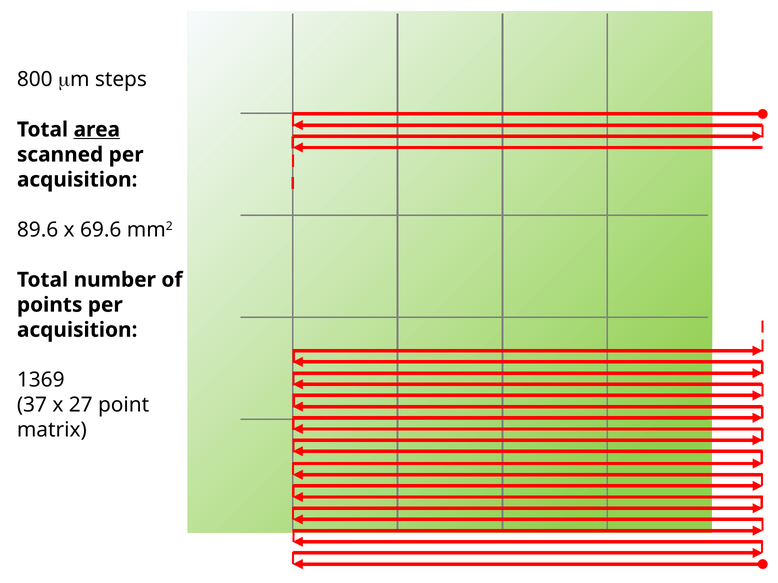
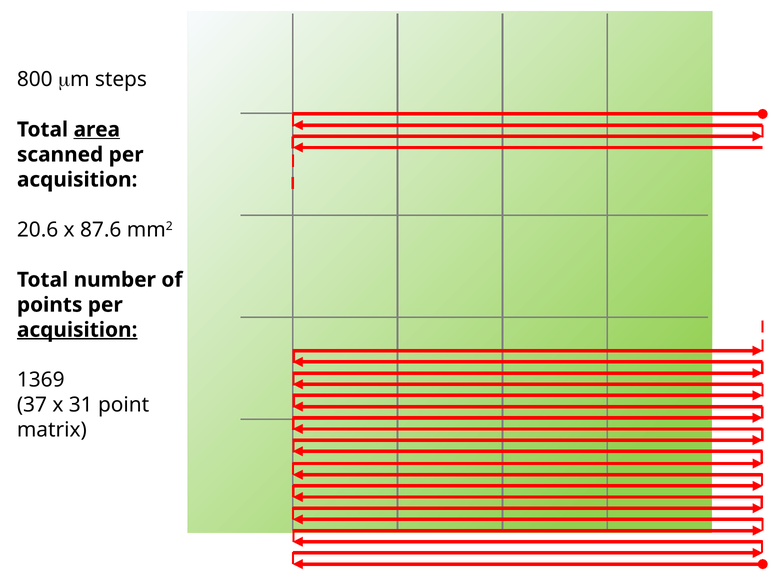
89.6: 89.6 -> 20.6 (38, 230)
69.6: 69.6 -> 87.6 (101, 230)
acquisition underline: none -> present (77, 330)
27: 27 -> 31 (81, 405)
